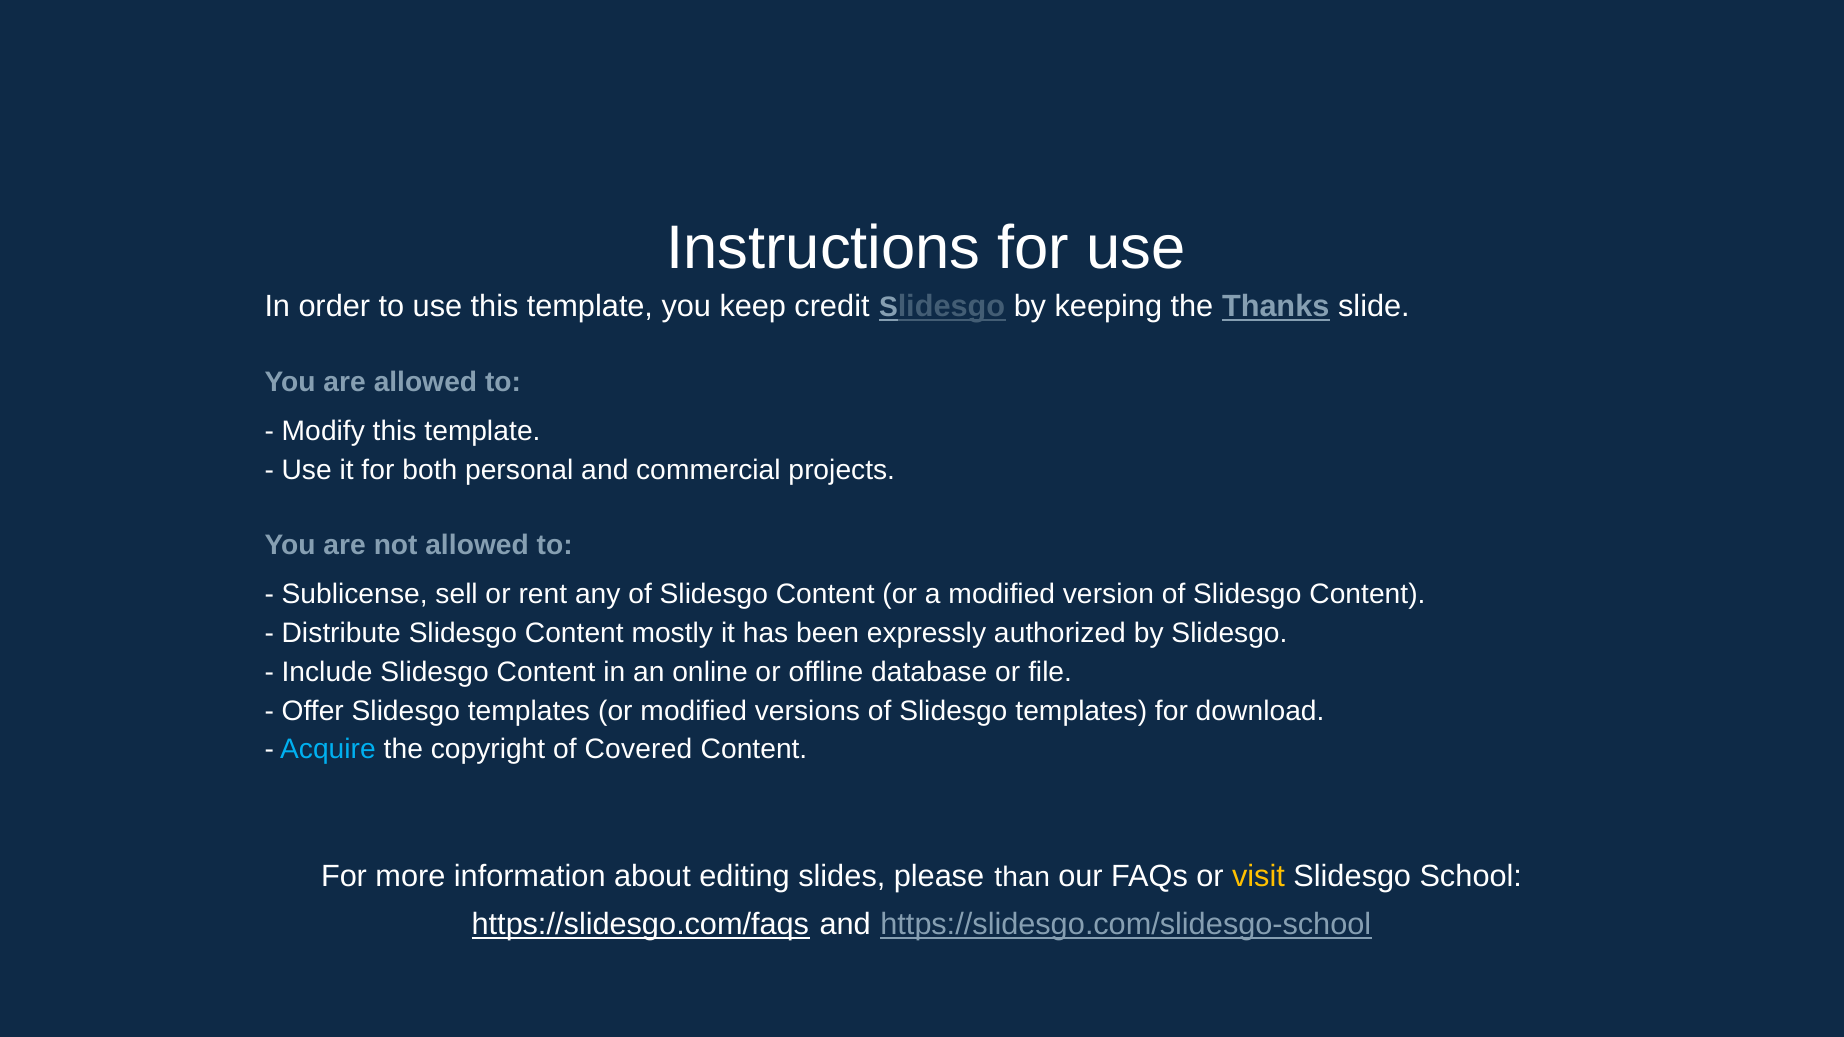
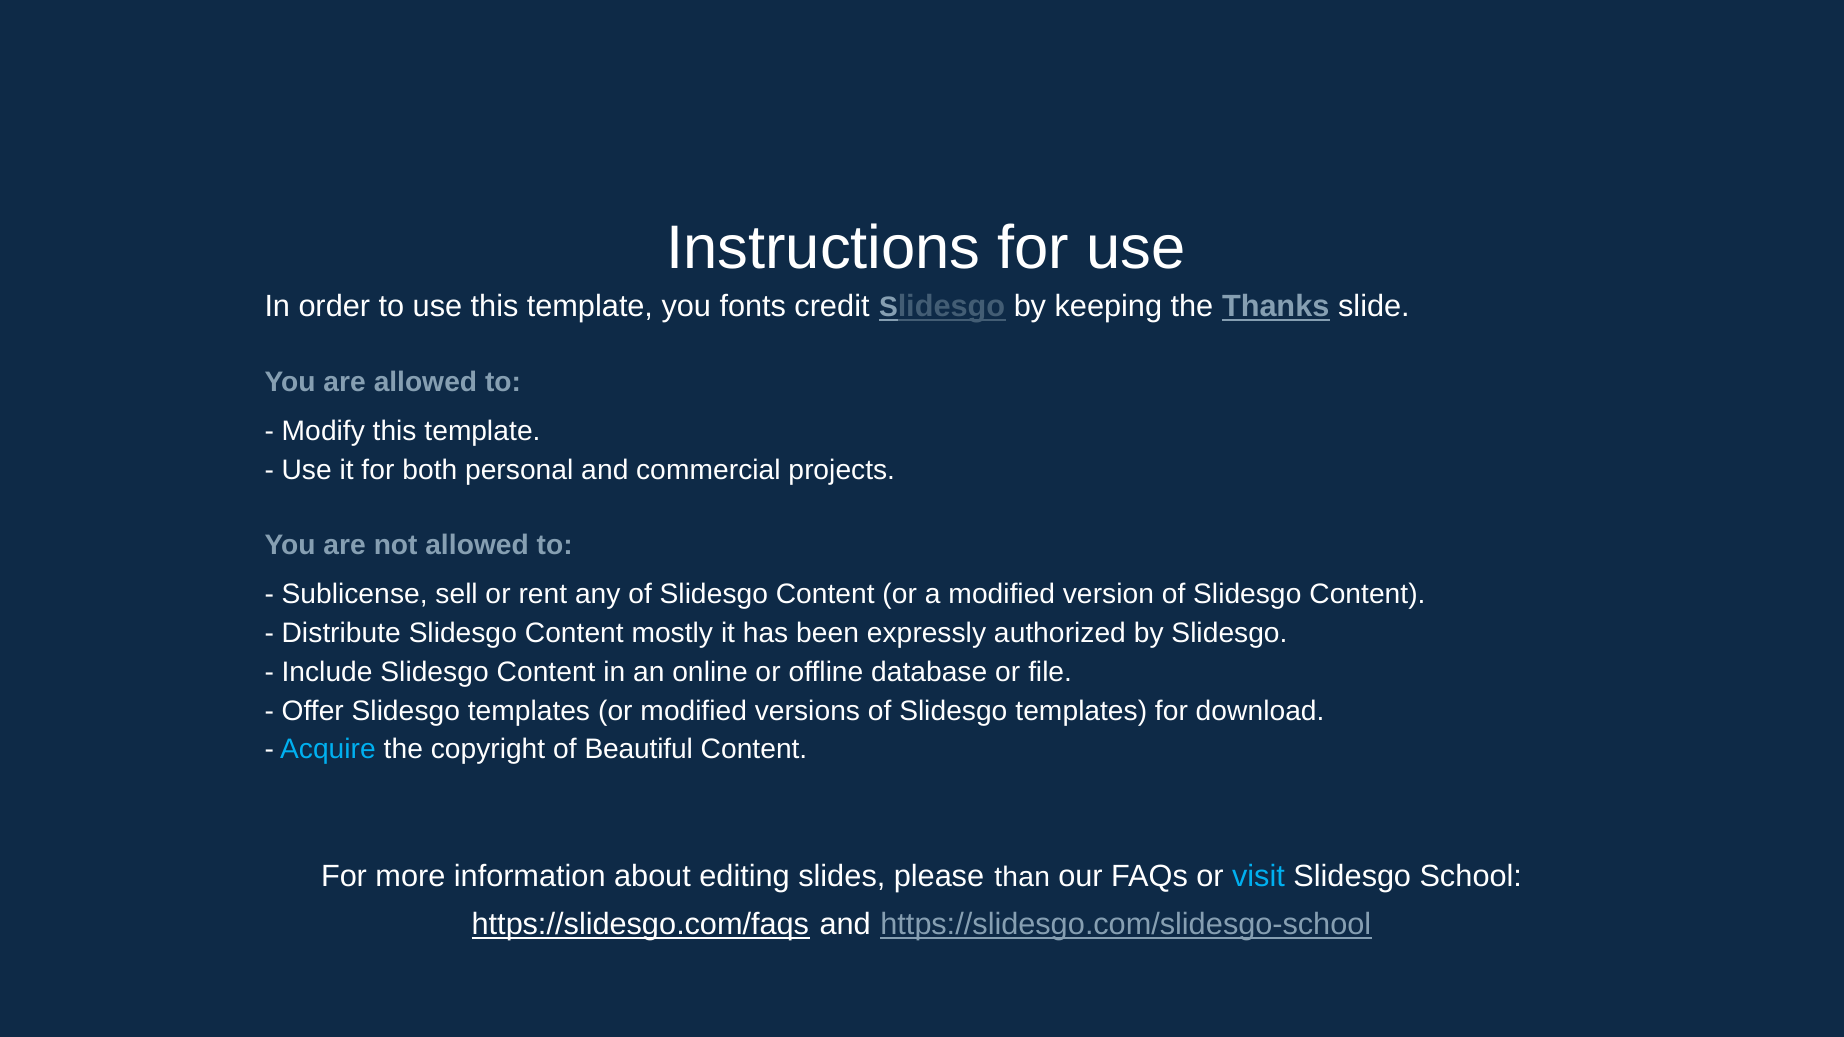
keep: keep -> fonts (753, 307)
Covered: Covered -> Beautiful (639, 750)
visit colour: yellow -> light blue (1258, 876)
